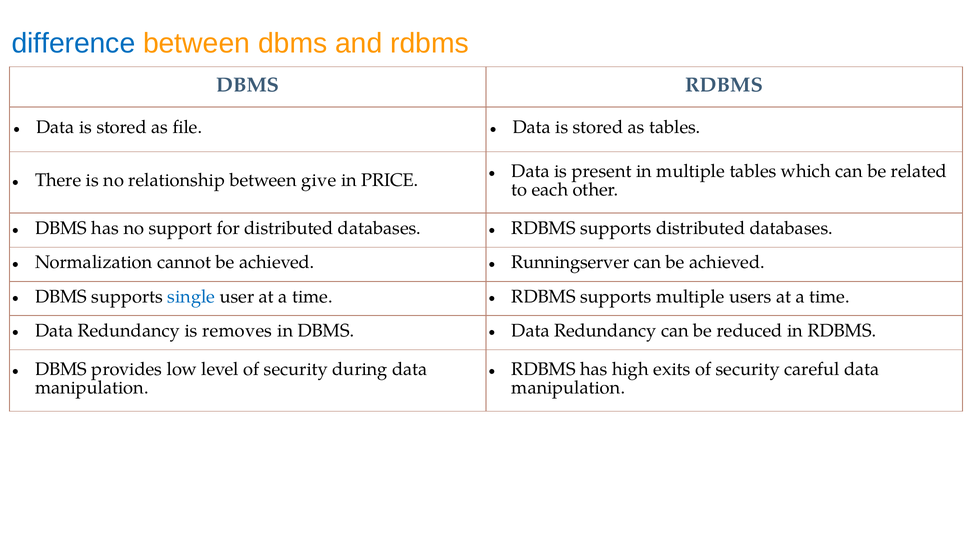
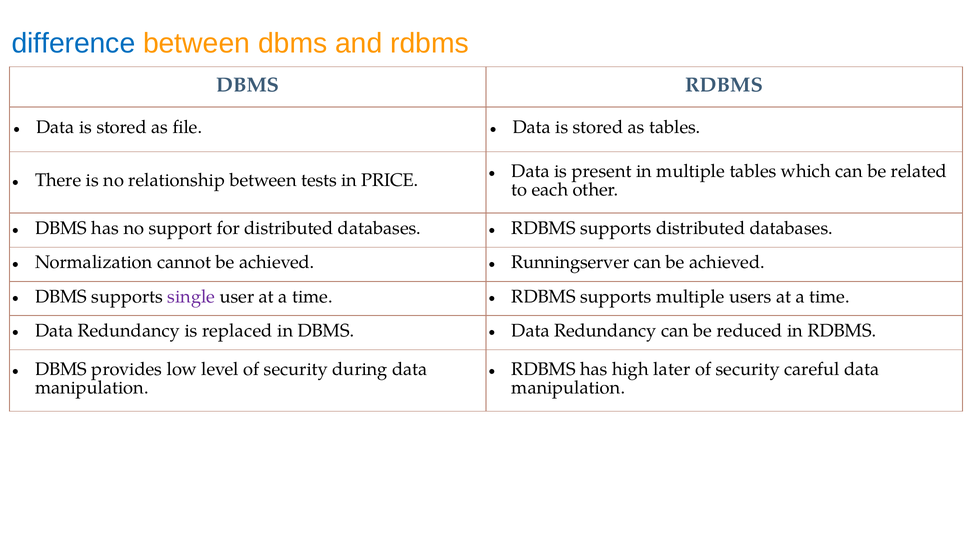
give: give -> tests (319, 180)
single colour: blue -> purple (191, 296)
removes: removes -> replaced (237, 331)
exits: exits -> later (672, 369)
